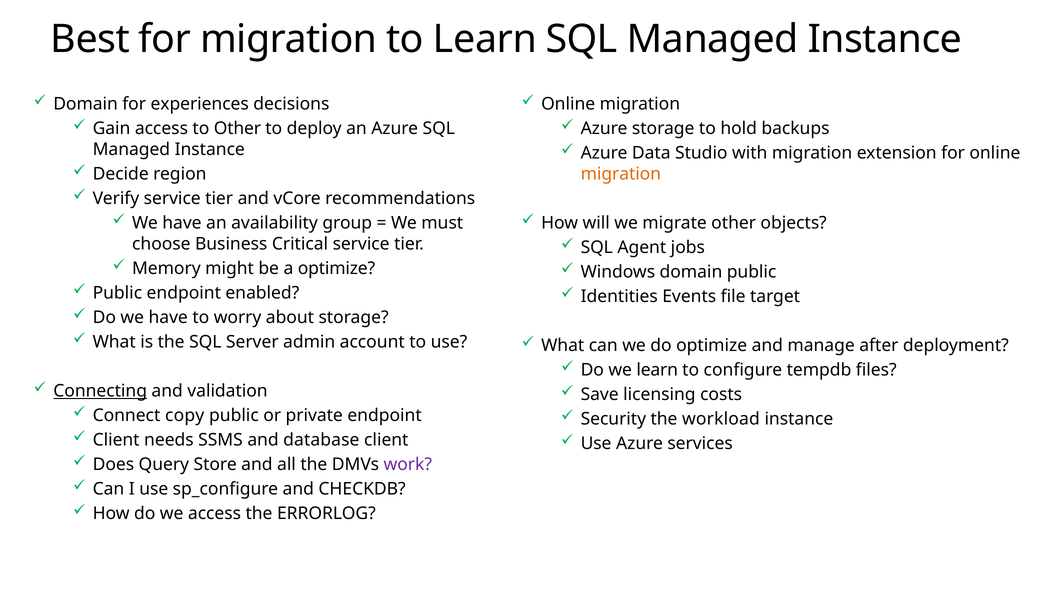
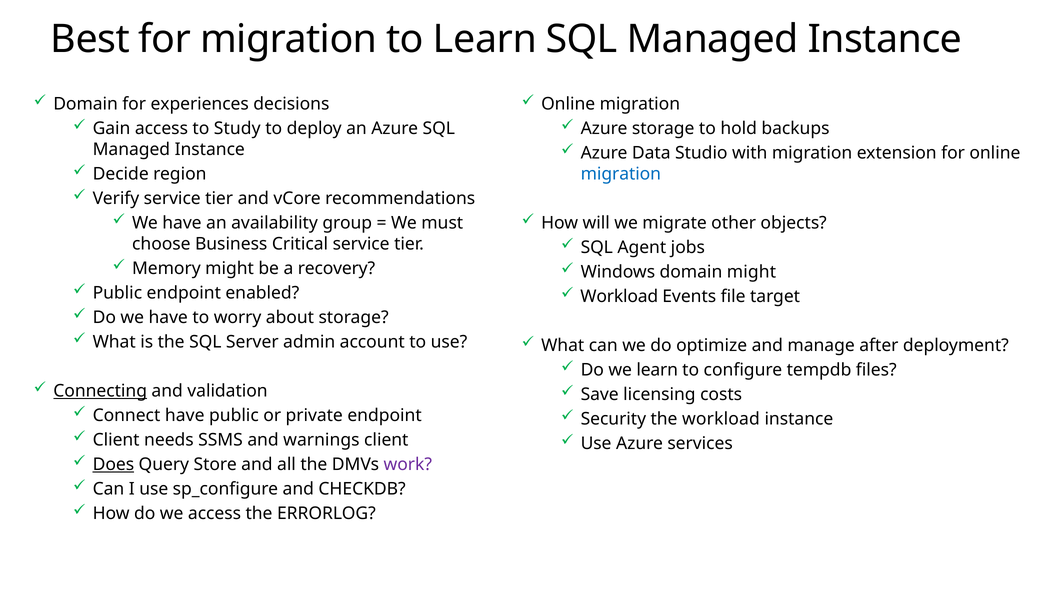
to Other: Other -> Study (237, 129)
migration colour: orange -> blue (621, 174)
a optimize: optimize -> recovery (336, 269)
domain public: public -> might (751, 272)
Identities: Identities -> Workload (619, 297)
Connect copy: copy -> have (185, 416)
database: database -> warnings (321, 440)
Does underline: none -> present (113, 465)
